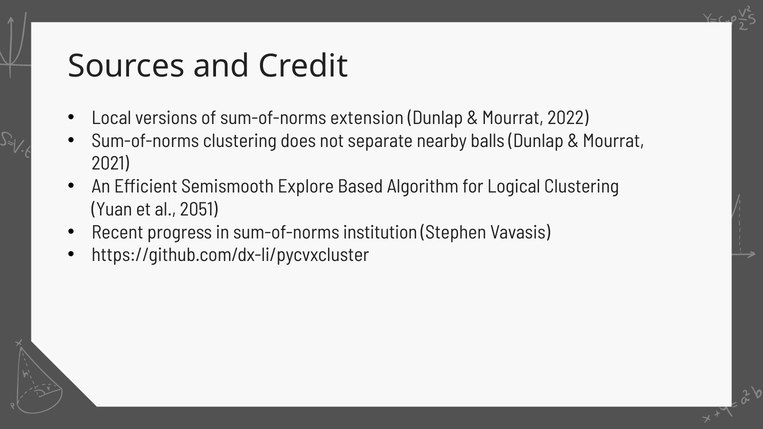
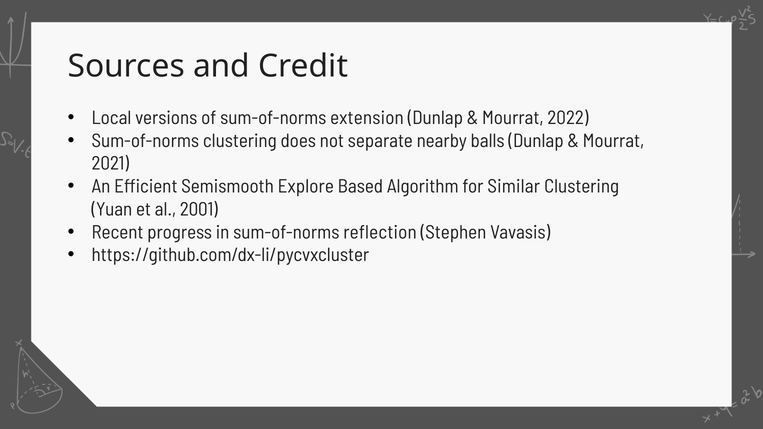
Logical: Logical -> Similar (514, 187)
2051: 2051 -> 2001 (199, 209)
institution: institution -> reflection (380, 232)
